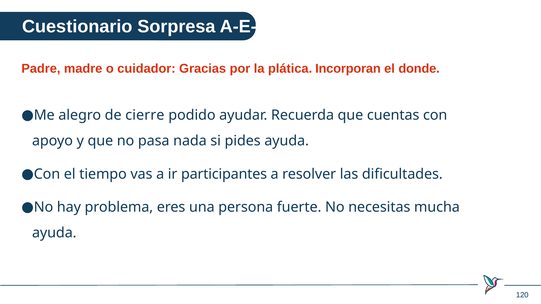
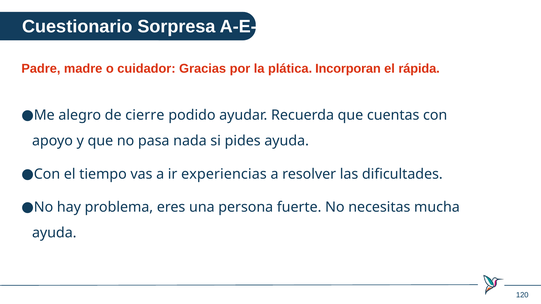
donde: donde -> rápida (419, 69)
participantes: participantes -> experiencias (224, 174)
